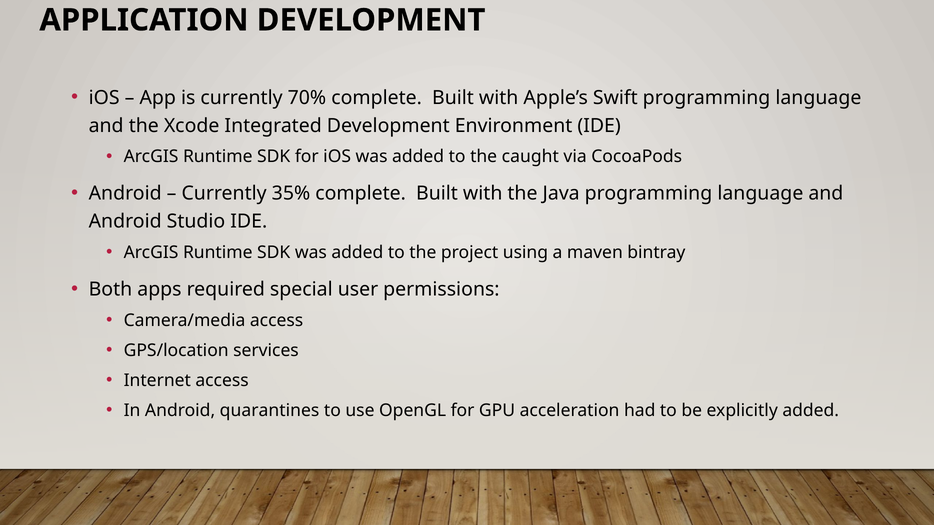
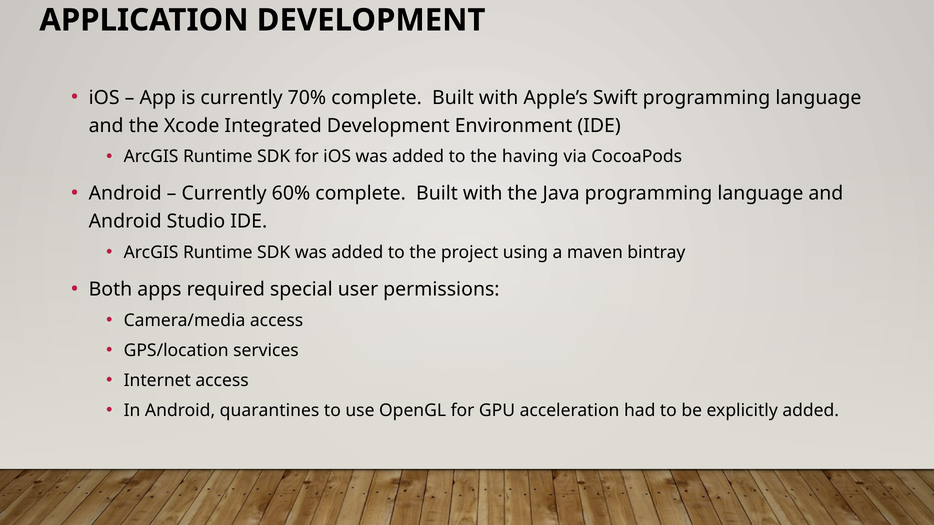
caught: caught -> having (530, 157)
35%: 35% -> 60% (291, 194)
